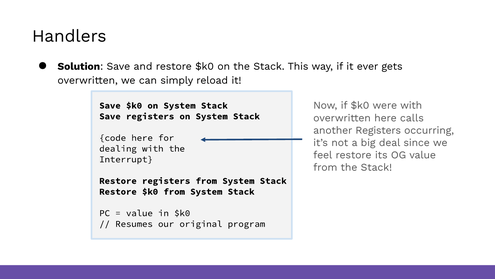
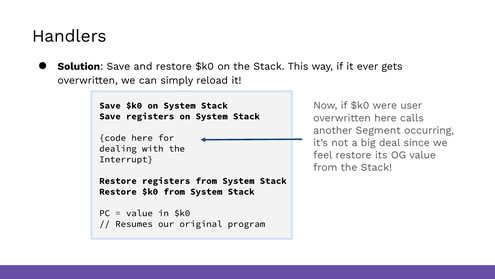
were with: with -> user (411, 105)
another Registers: Registers -> Segment (378, 130)
